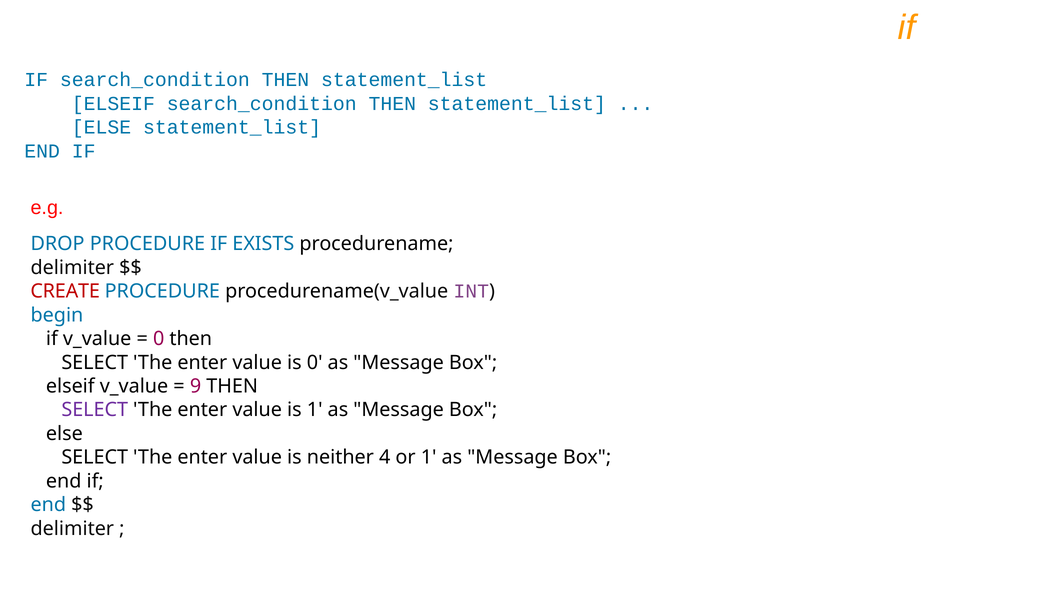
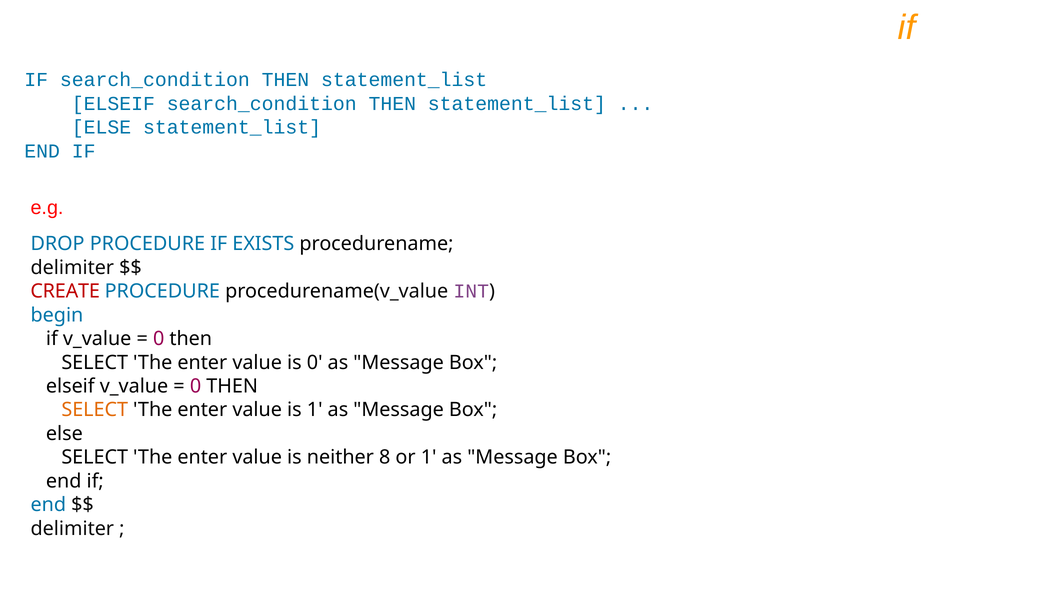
9: 9 -> 0 (196, 387)
SELECT colour: purple -> orange (95, 410)
4: 4 -> 8 (385, 458)
